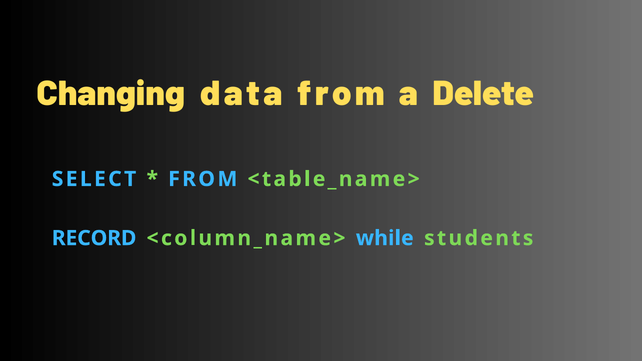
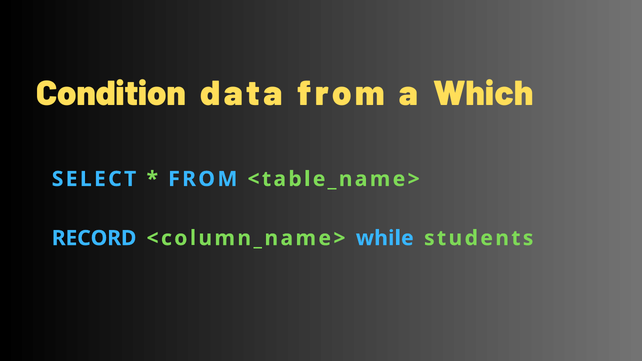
Changing: Changing -> Condition (111, 94)
Delete: Delete -> Which (483, 94)
